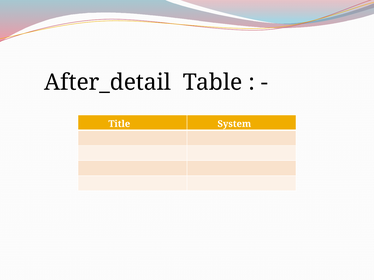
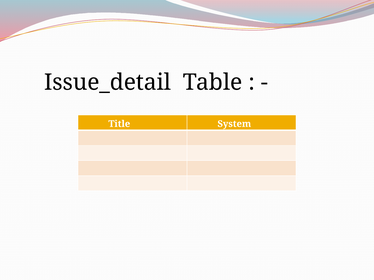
After_detail: After_detail -> Issue_detail (108, 83)
